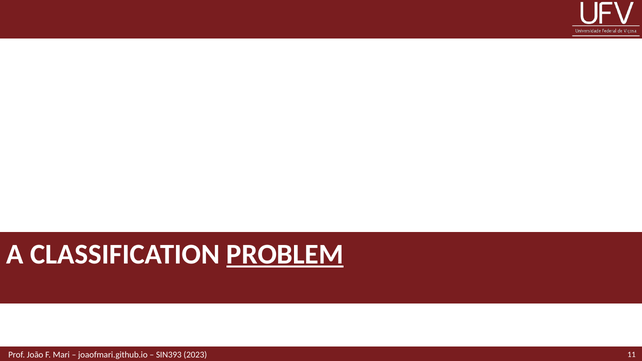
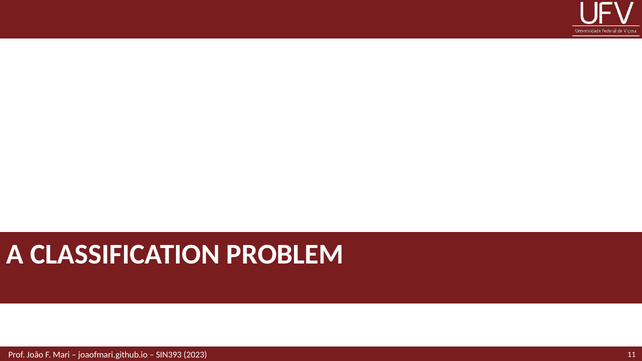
PROBLEM underline: present -> none (285, 254)
